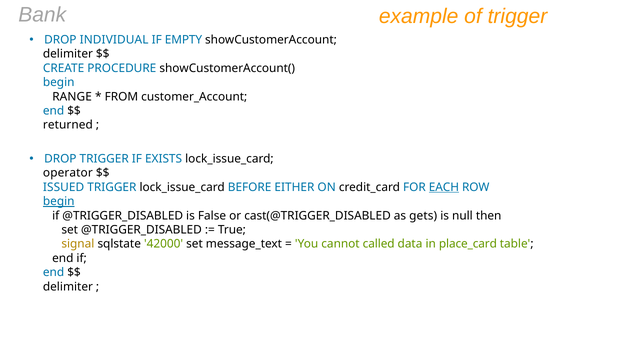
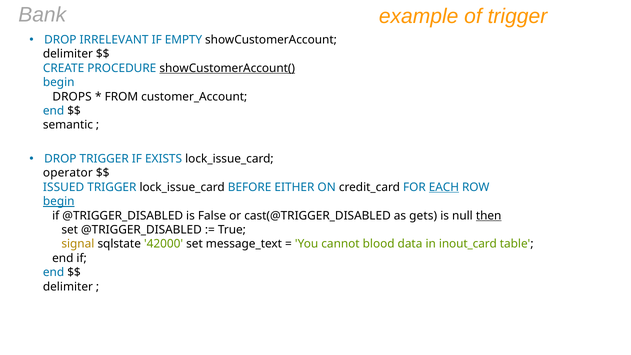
INDIVIDUAL: INDIVIDUAL -> IRRELEVANT (114, 40)
showCustomerAccount( underline: none -> present (227, 68)
RANGE: RANGE -> DROPS (72, 97)
returned: returned -> semantic (68, 125)
then underline: none -> present (489, 216)
called: called -> blood (379, 244)
place_card: place_card -> inout_card (468, 244)
